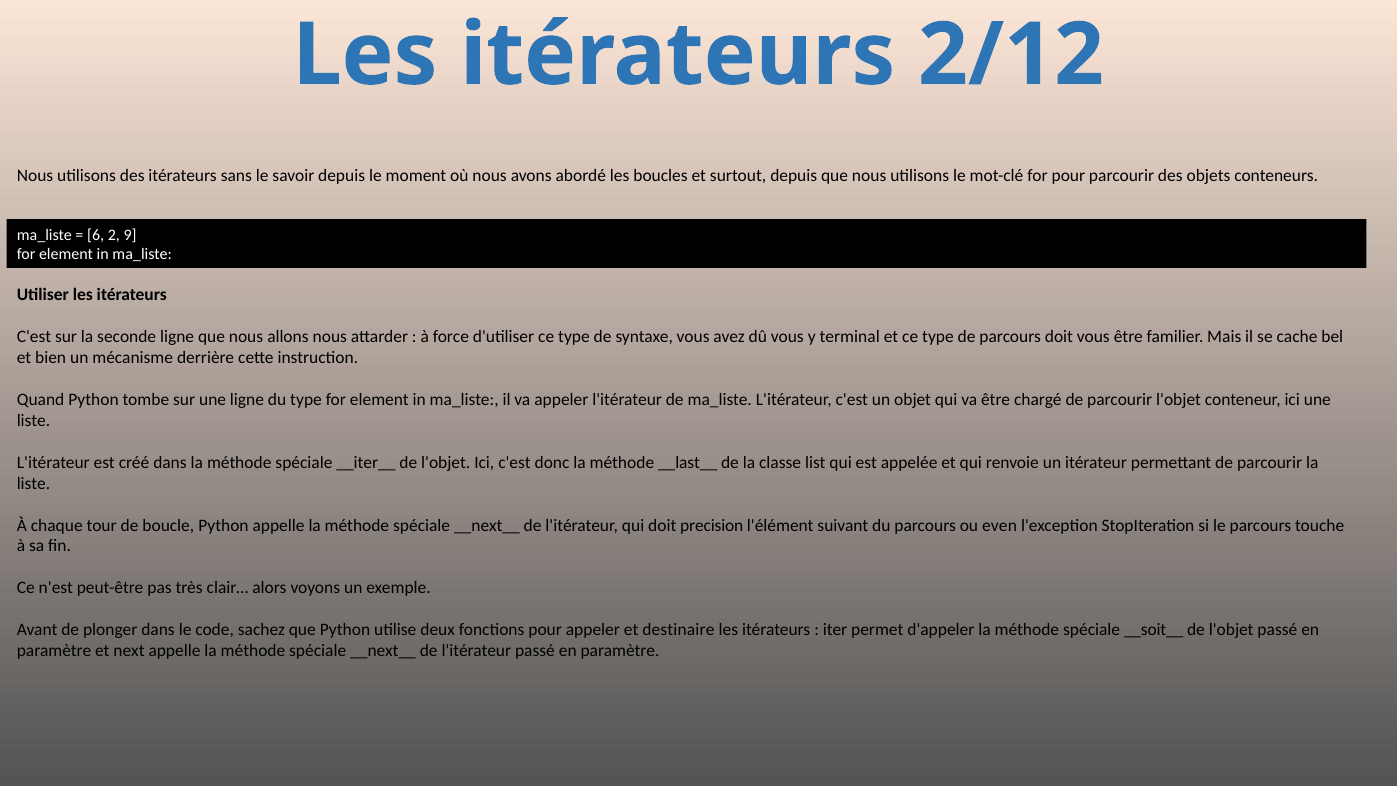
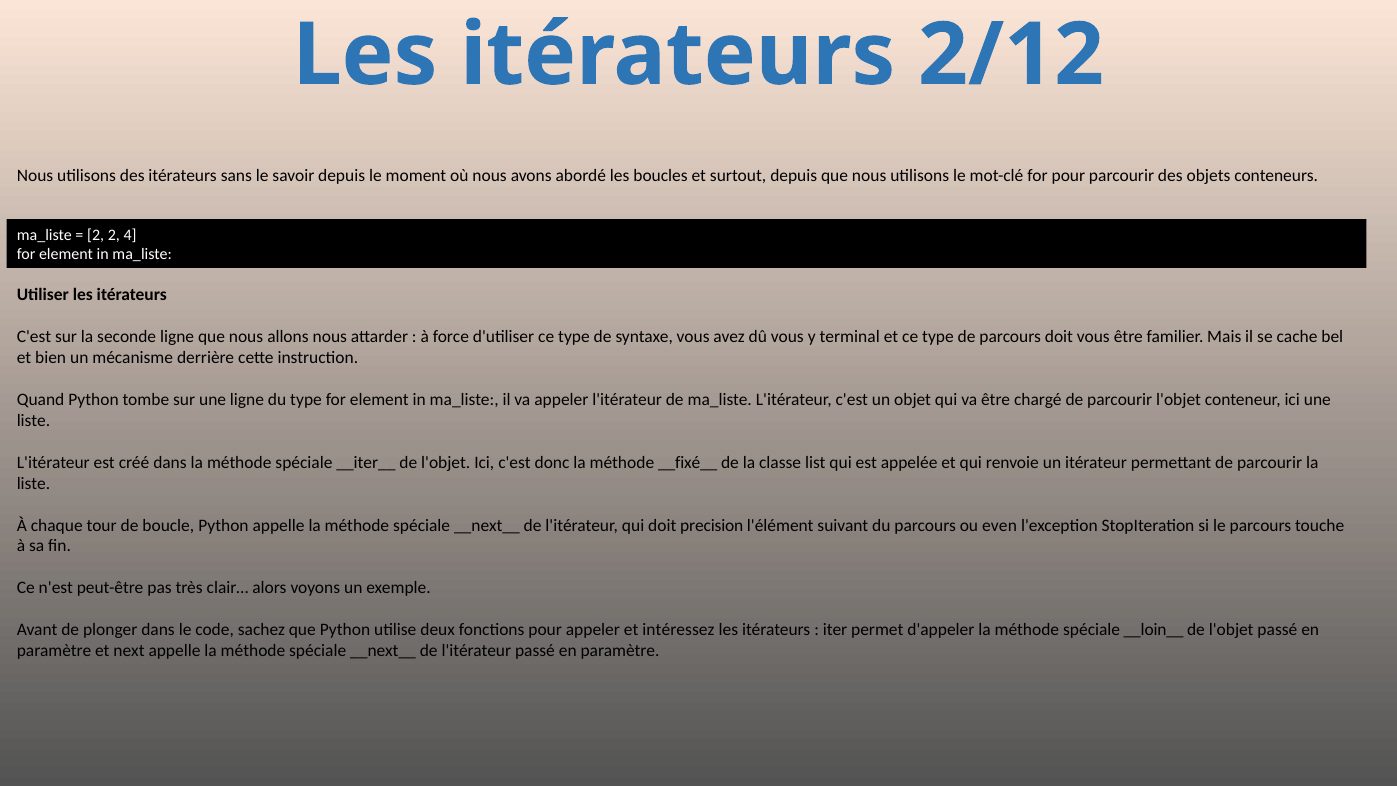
6: 6 -> 2 (96, 235)
9: 9 -> 4 (130, 235)
__last__: __last__ -> __fixé__ (688, 462)
destinaire: destinaire -> intéressez (678, 630)
__soit__: __soit__ -> __loin__ (1154, 630)
